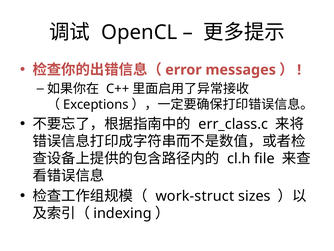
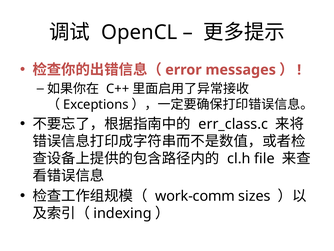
work-struct: work-struct -> work-comm (195, 196)
